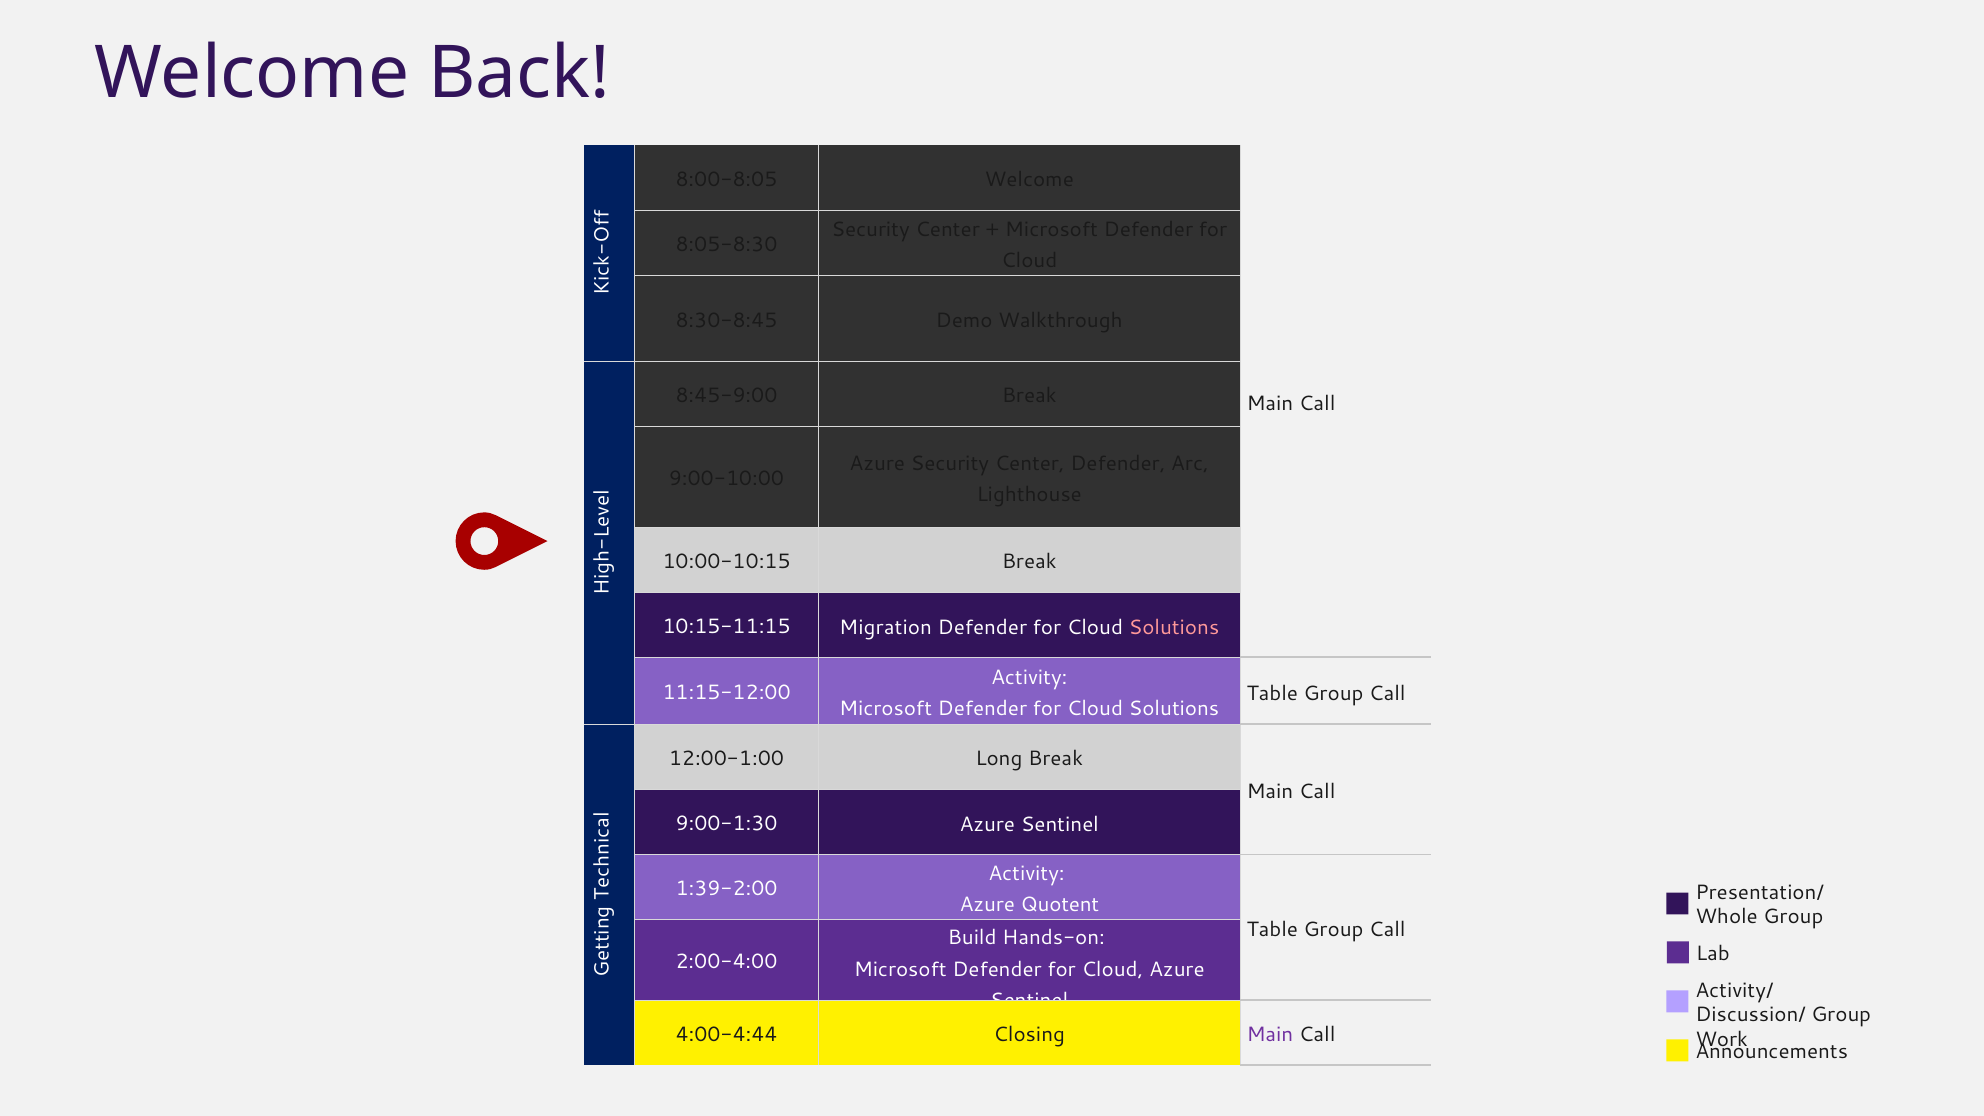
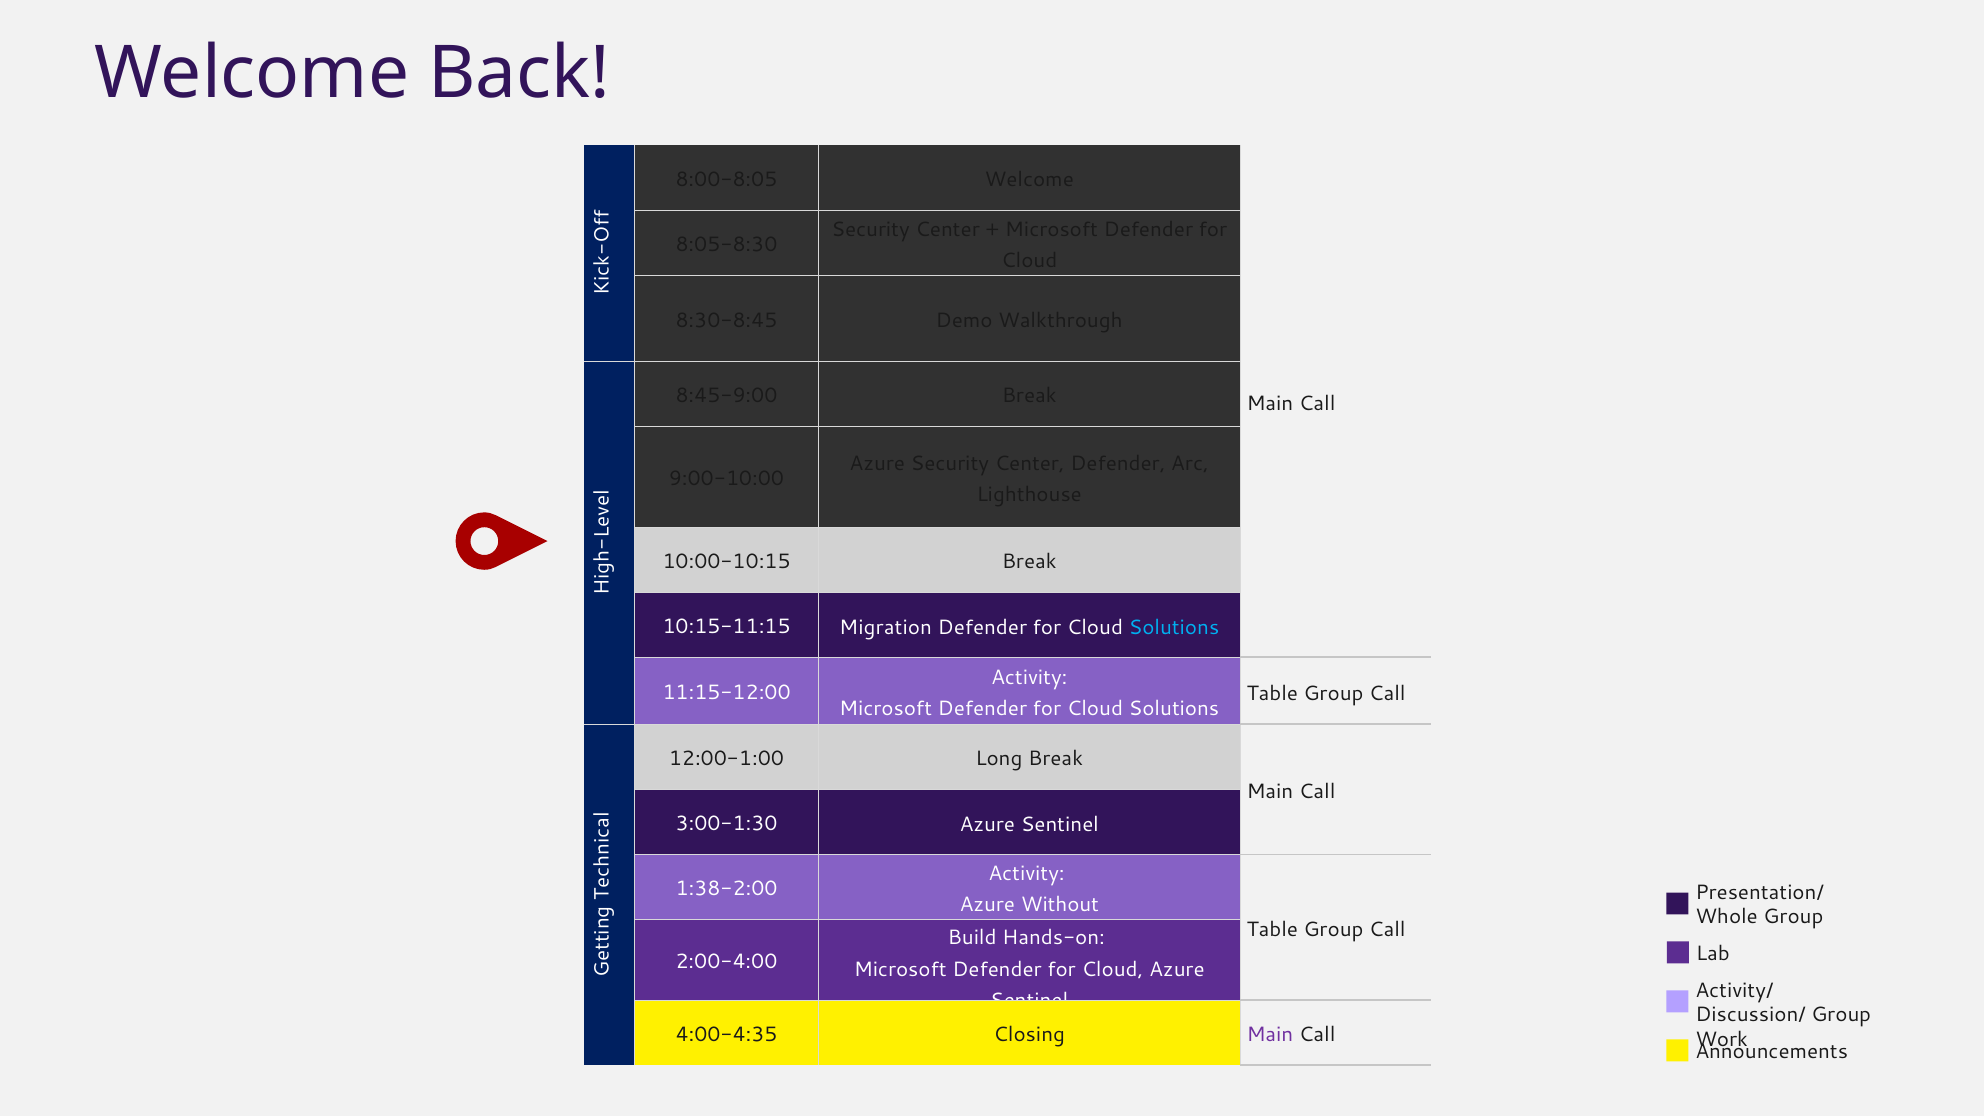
Solutions colour: pink -> light blue (1174, 627)
9:00-1:30: 9:00-1:30 -> 3:00-1:30 (727, 824)
1:39-2:00: 1:39-2:00 -> 1:38-2:00 (727, 889)
Quotent: Quotent -> Without (1060, 905)
4:00-4:44: 4:00-4:44 -> 4:00-4:35 (727, 1035)
